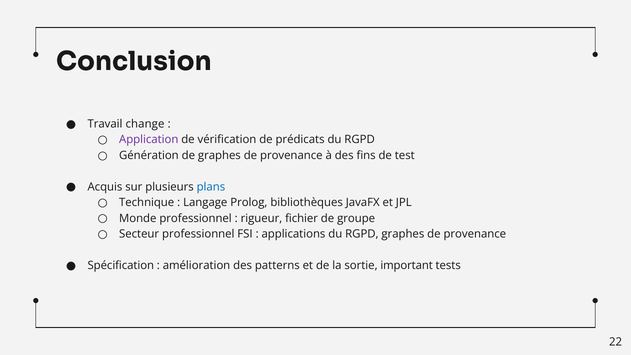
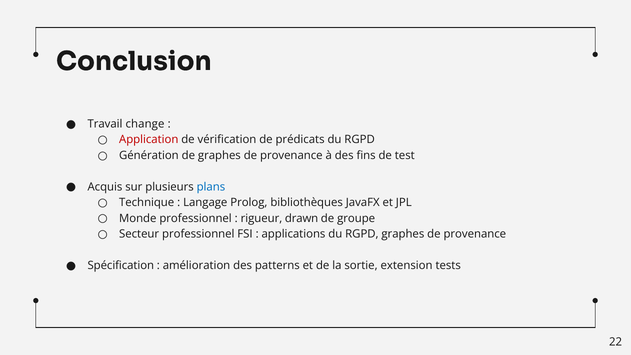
Application colour: purple -> red (149, 140)
fichier: fichier -> drawn (302, 218)
important: important -> extension (407, 266)
